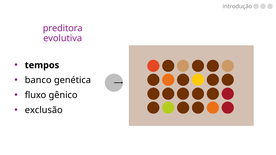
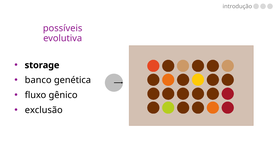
preditora: preditora -> possíveis (63, 28)
tempos: tempos -> storage (42, 65)
